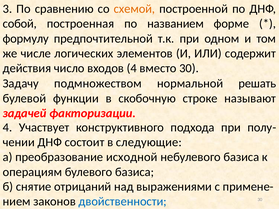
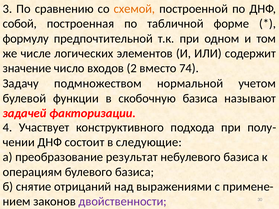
названием: названием -> табличной (175, 24)
действия: действия -> значение (27, 68)
входов 4: 4 -> 2 (132, 68)
вместо 30: 30 -> 74 (189, 68)
решать: решать -> учетом (257, 84)
скобочную строке: строке -> базиса (200, 98)
исходной: исходной -> результат (132, 157)
двойственности colour: blue -> purple (123, 202)
